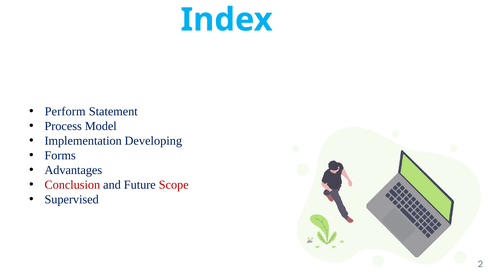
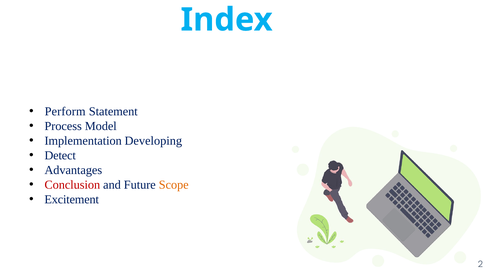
Forms: Forms -> Detect (60, 155)
Scope colour: red -> orange (174, 185)
Supervised: Supervised -> Excitement (72, 199)
